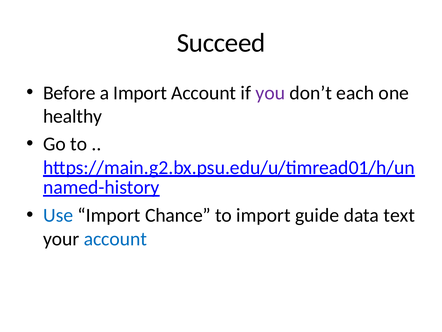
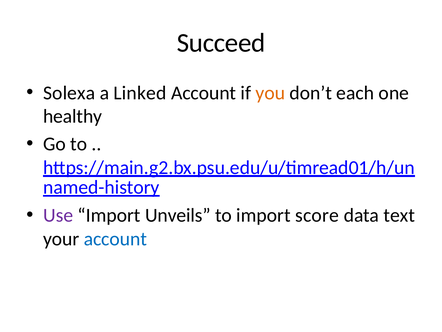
Before: Before -> Solexa (69, 93)
a Import: Import -> Linked (140, 93)
you colour: purple -> orange (270, 93)
Use colour: blue -> purple (58, 215)
Chance: Chance -> Unveils (178, 215)
guide: guide -> score (317, 215)
